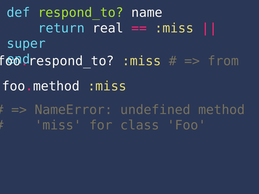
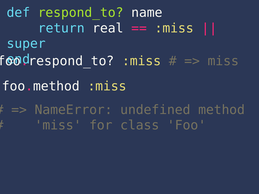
from: from -> miss (223, 61)
